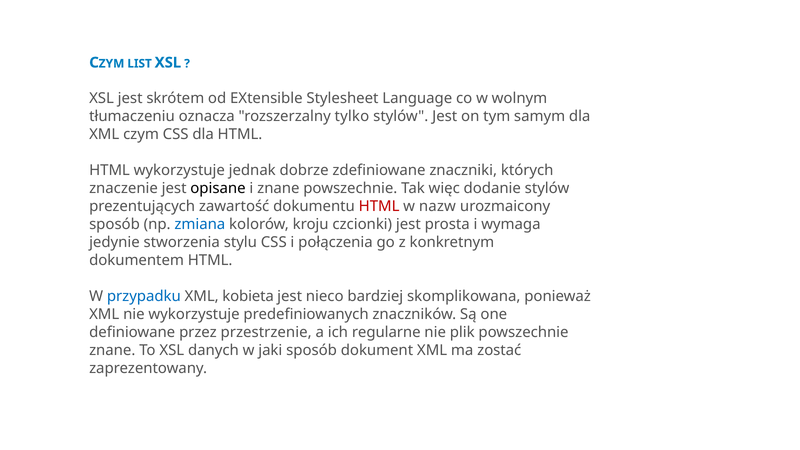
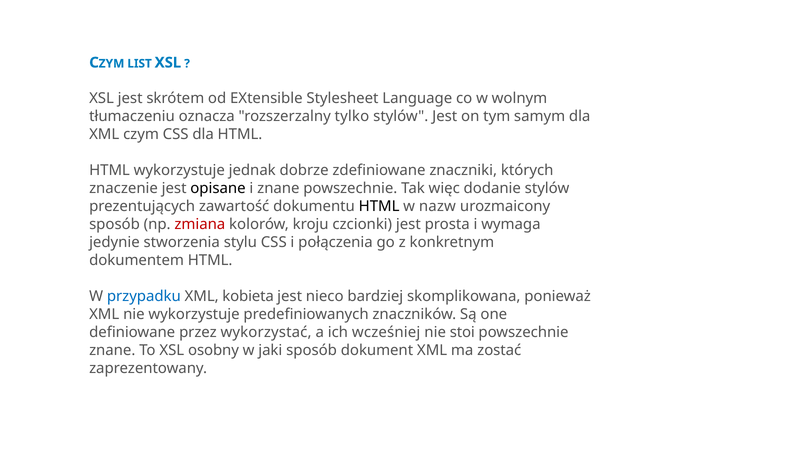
HTML colour: red -> black (379, 206)
zmiana colour: blue -> red (200, 224)
przestrzenie: przestrzenie -> wykorzystać (266, 332)
regularne: regularne -> wcześniej (386, 332)
plik: plik -> stoi (462, 332)
danych: danych -> osobny (213, 350)
